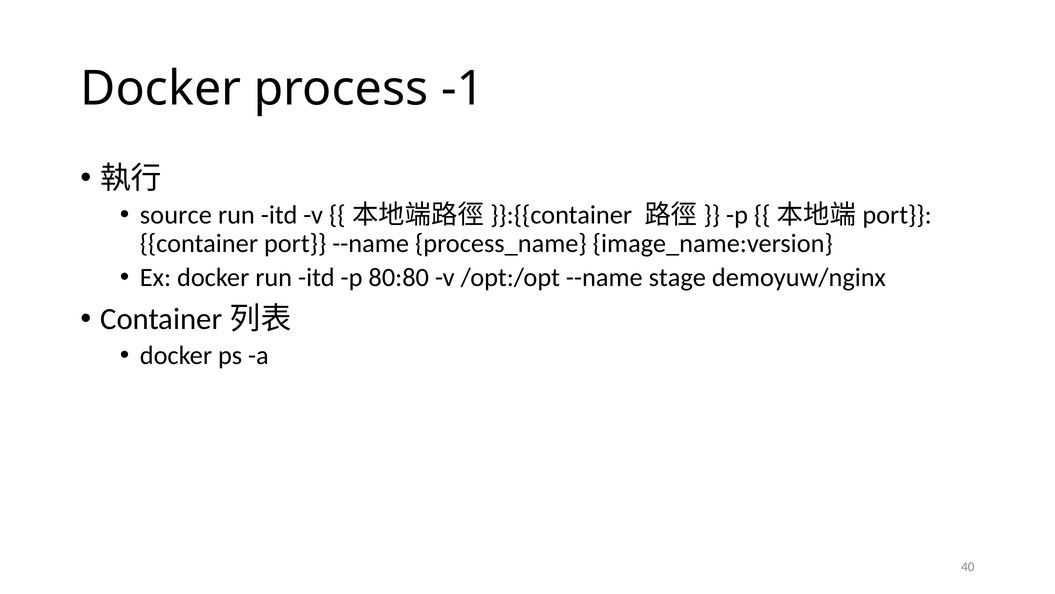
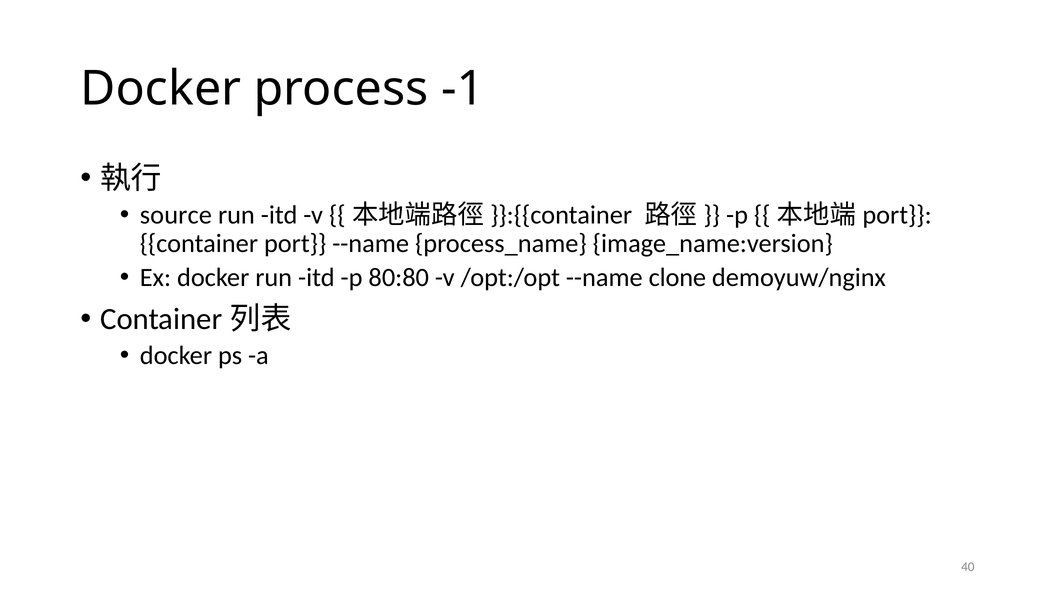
stage: stage -> clone (677, 277)
